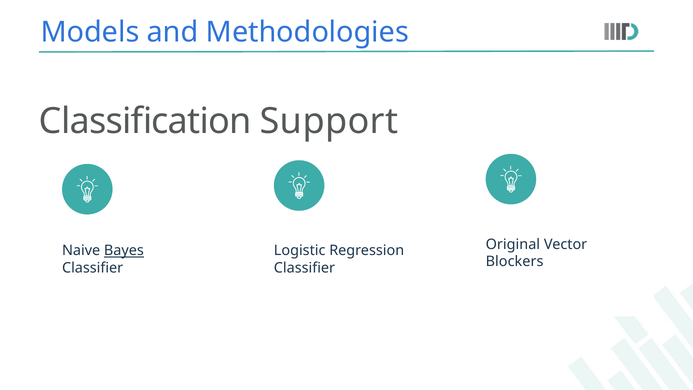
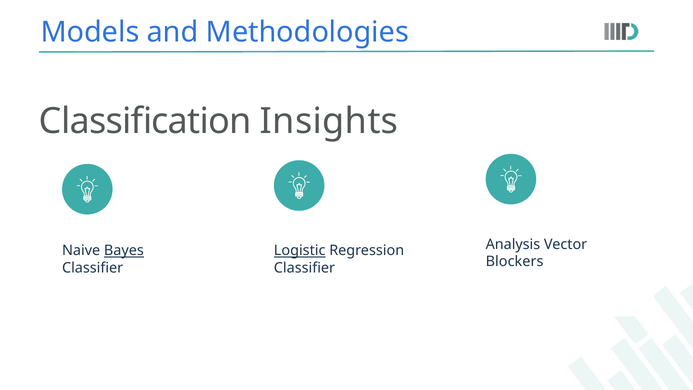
Support: Support -> Insights (329, 121)
Original: Original -> Analysis (513, 244)
Logistic underline: none -> present (300, 251)
